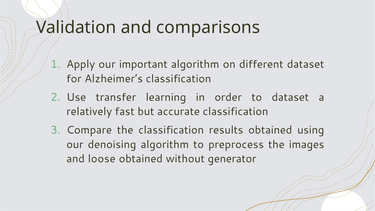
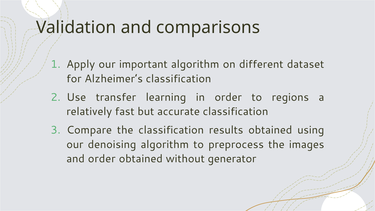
to dataset: dataset -> regions (290, 97)
and loose: loose -> order (102, 159)
